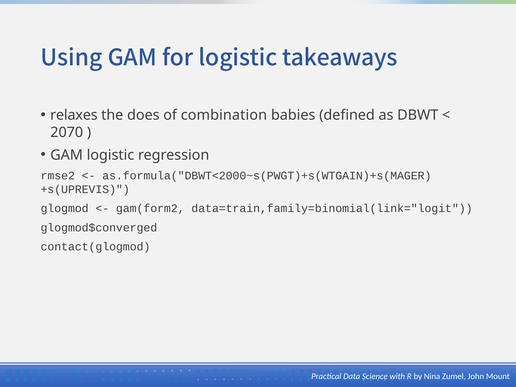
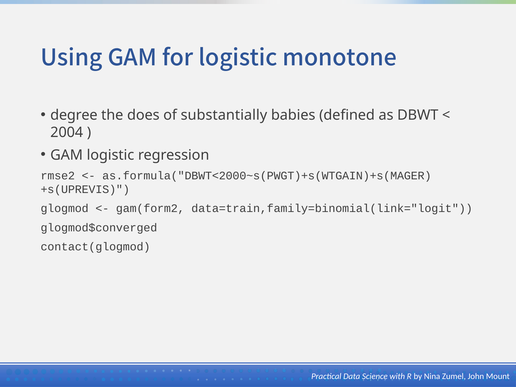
takeaways: takeaways -> monotone (340, 58)
relaxes: relaxes -> degree (74, 115)
combination: combination -> substantially (224, 115)
2070: 2070 -> 2004 (67, 132)
